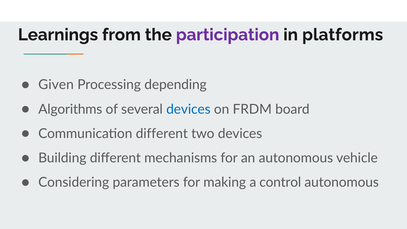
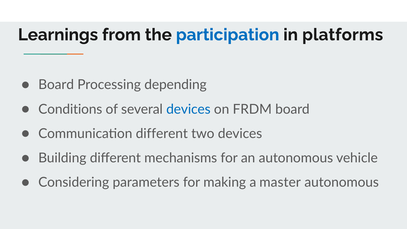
participation colour: purple -> blue (228, 35)
Given: Given -> Board (56, 85)
Algorithms: Algorithms -> Conditions (70, 109)
control: control -> master (280, 182)
